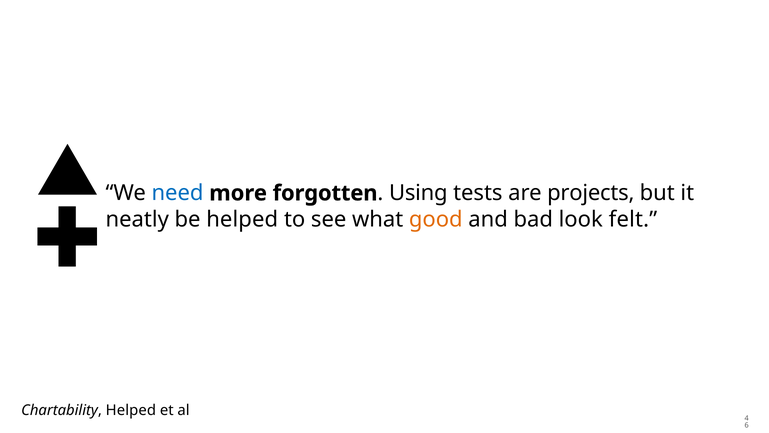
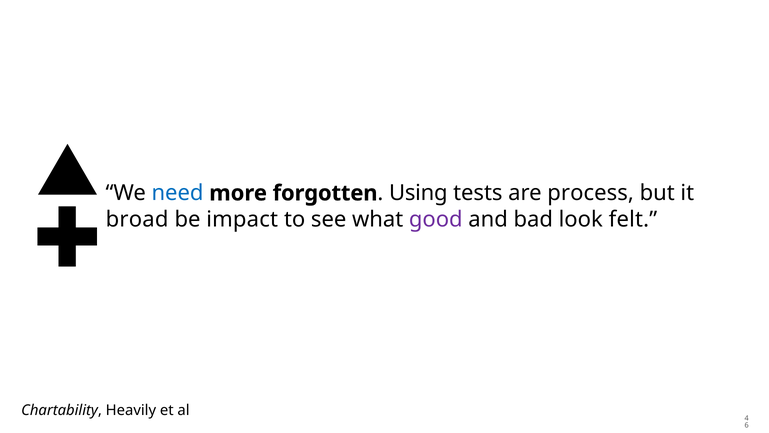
projects: projects -> process (591, 193)
neatly: neatly -> broad (137, 219)
be helped: helped -> impact (242, 219)
good colour: orange -> purple (436, 219)
Chartability Helped: Helped -> Heavily (131, 410)
